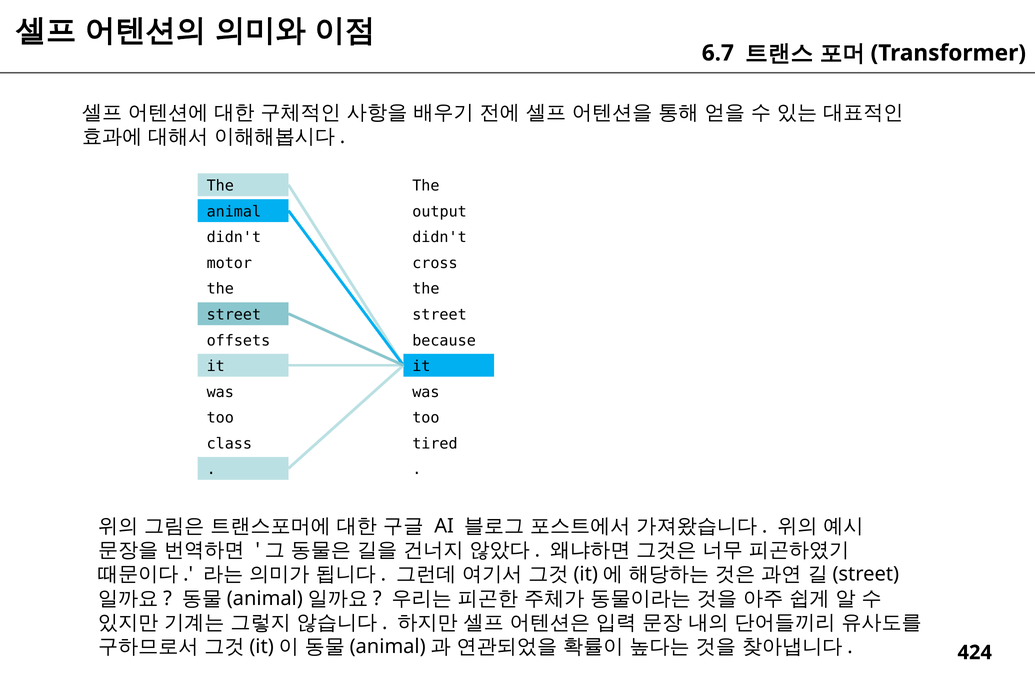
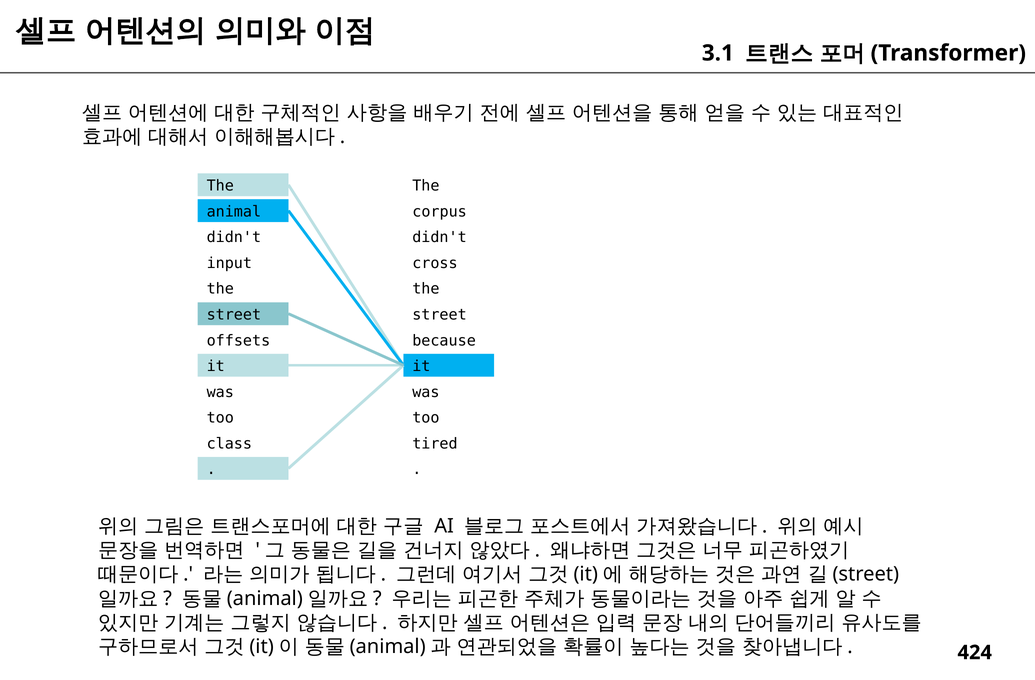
6.7: 6.7 -> 3.1 (718, 53)
output: output -> corpus (440, 212)
motor: motor -> input (229, 263)
